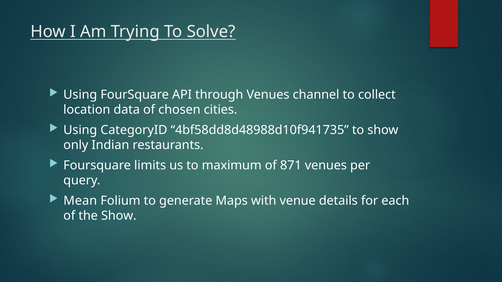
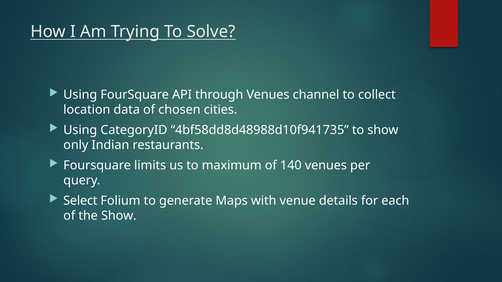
871: 871 -> 140 (291, 166)
Mean: Mean -> Select (80, 201)
